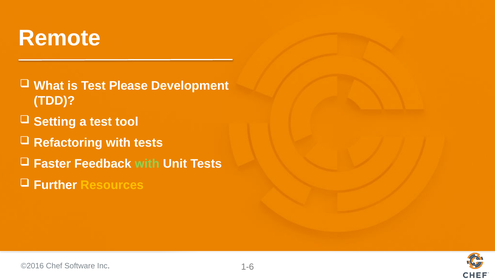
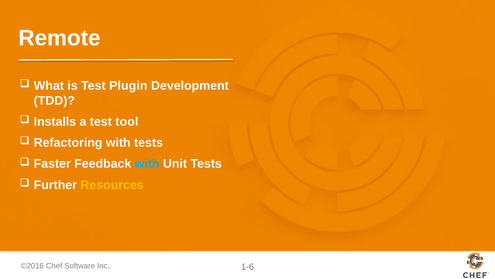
Please: Please -> Plugin (128, 86)
Setting: Setting -> Installs (55, 121)
with colour: light green -> light blue (147, 164)
